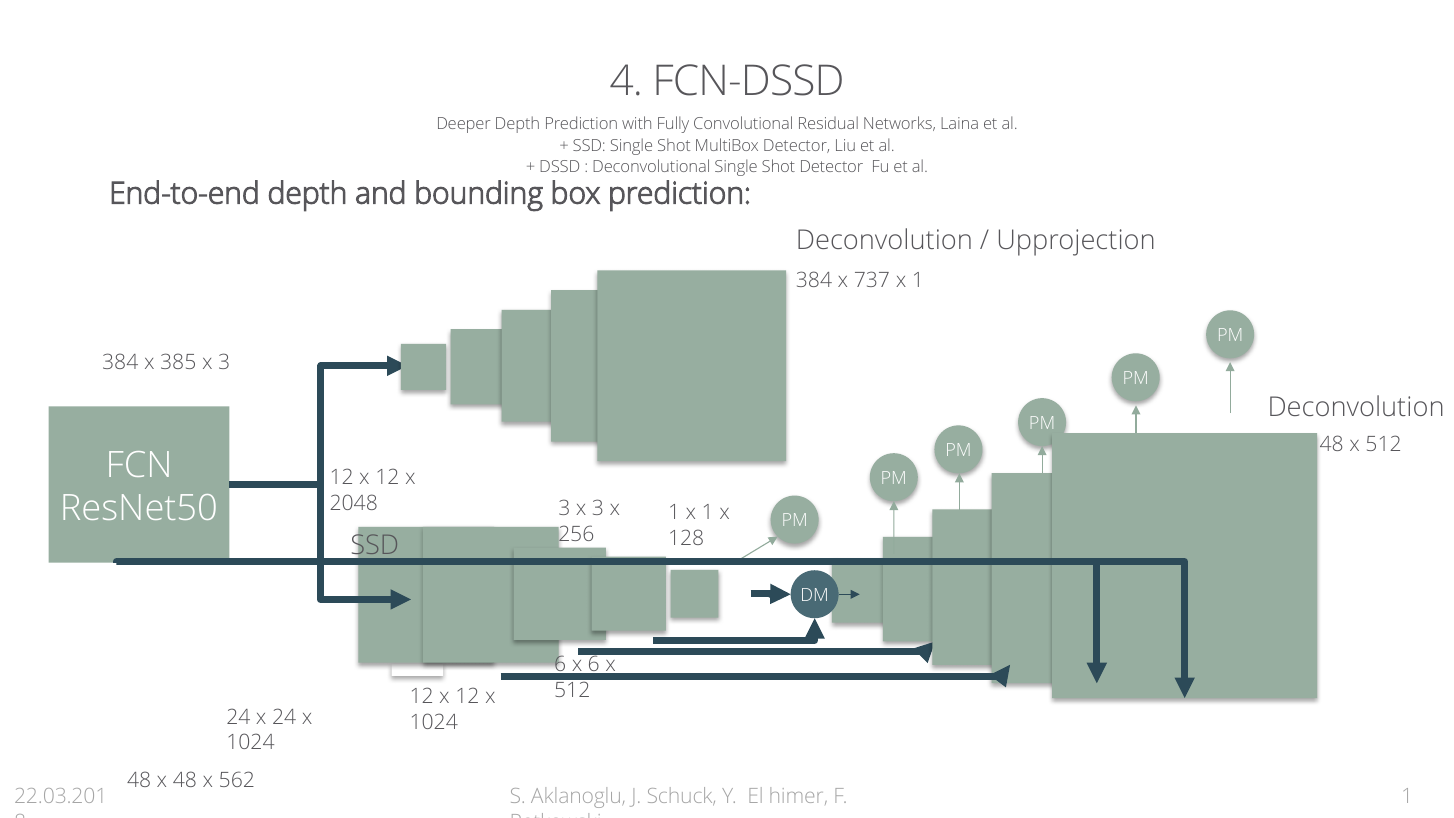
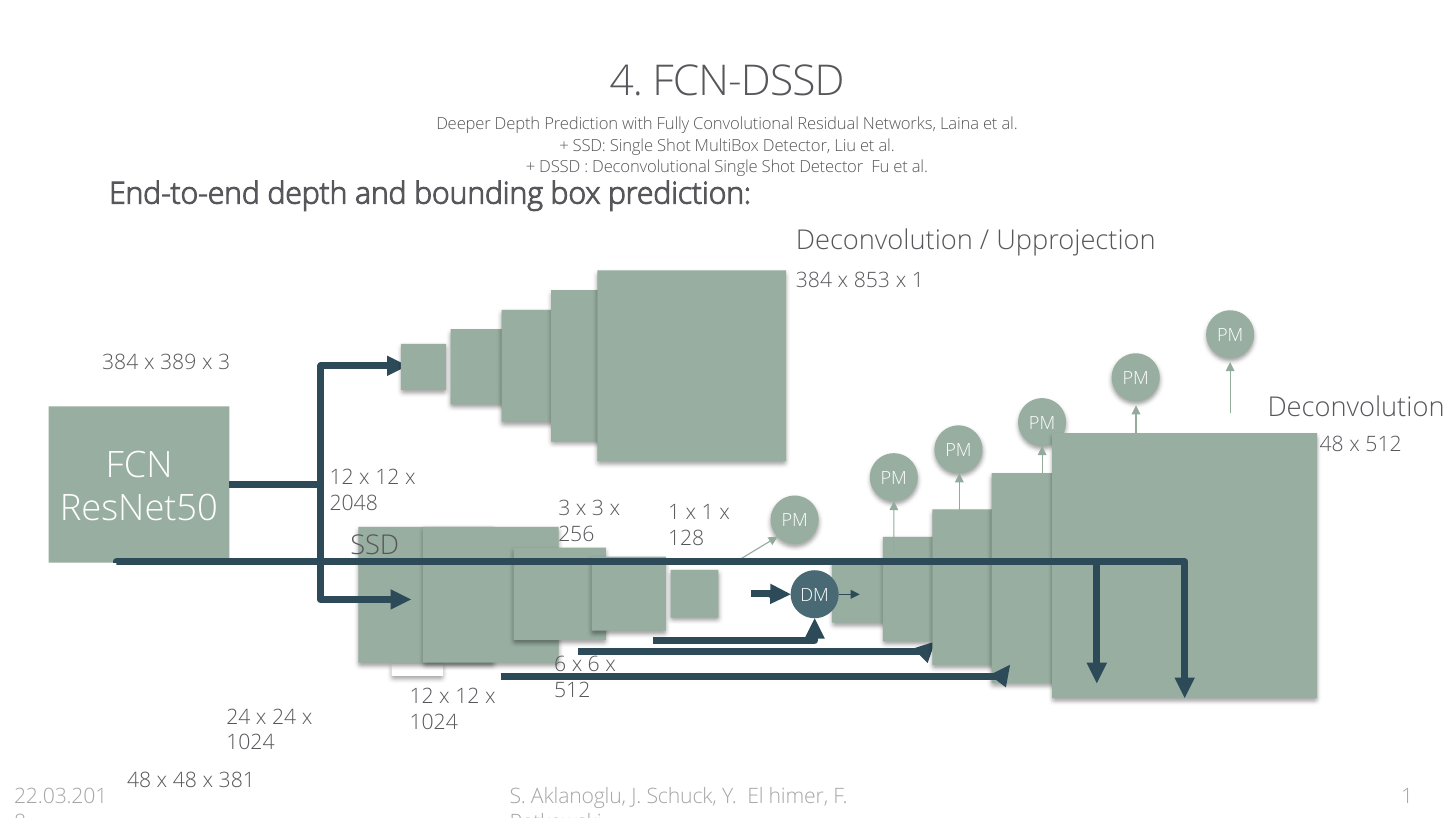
737: 737 -> 853 (872, 281)
385: 385 -> 389 (178, 363)
562: 562 -> 381 (237, 780)
